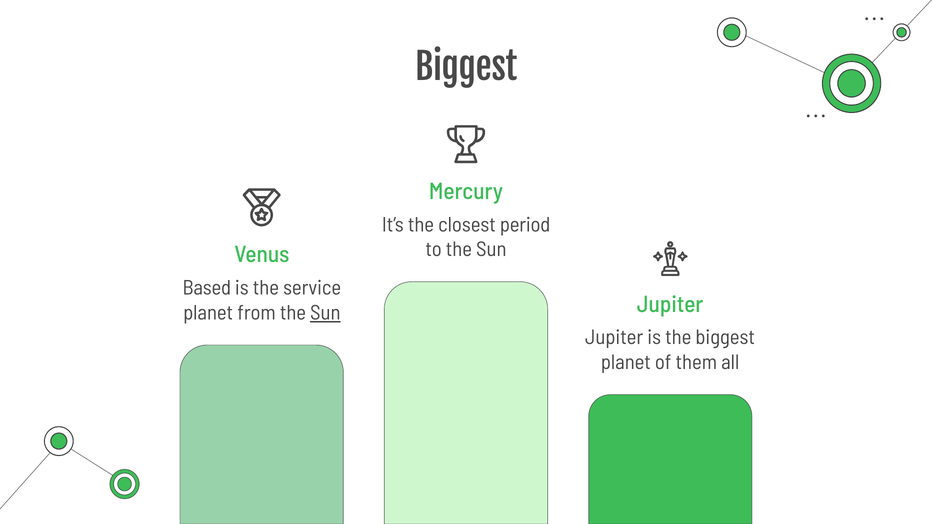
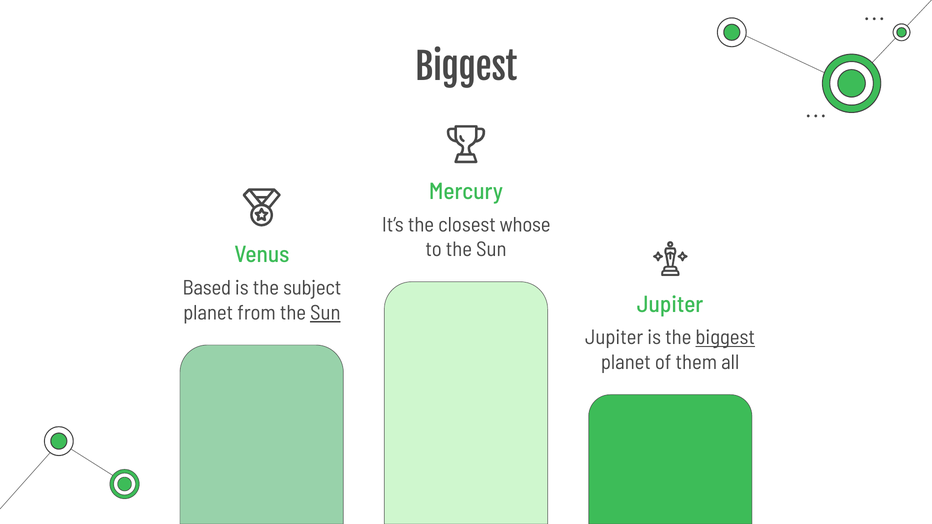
period: period -> whose (525, 225)
service: service -> subject (312, 288)
biggest underline: none -> present (725, 338)
